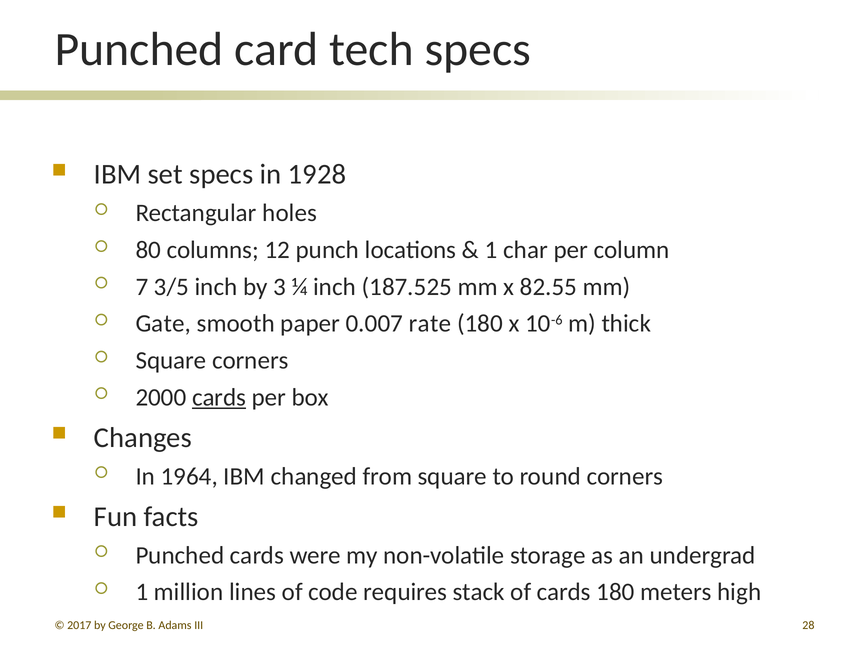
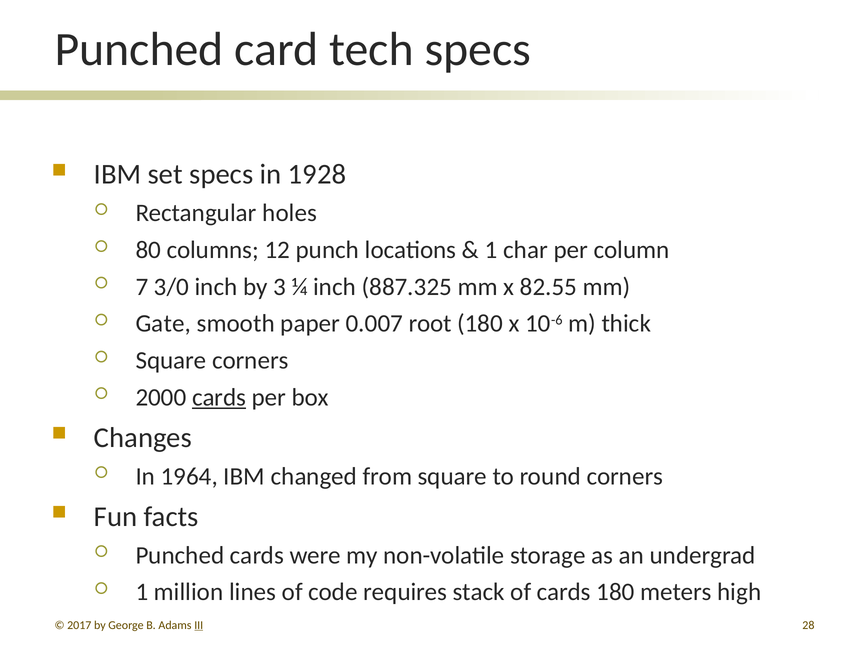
3/5: 3/5 -> 3/0 (171, 287)
187.525: 187.525 -> 887.325 (407, 287)
rate: rate -> root (430, 324)
III underline: none -> present (199, 626)
